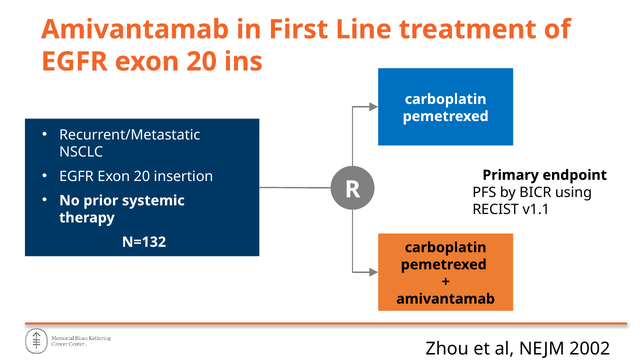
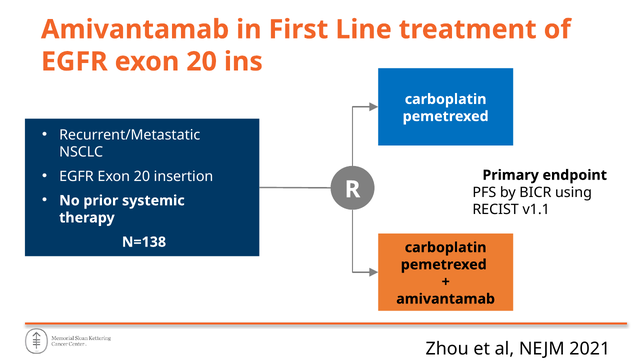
N=132: N=132 -> N=138 (144, 242)
2002: 2002 -> 2021 (590, 349)
